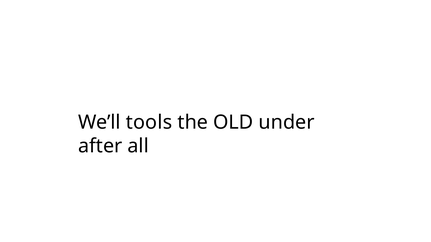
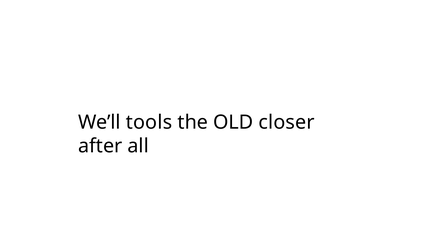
under: under -> closer (287, 122)
